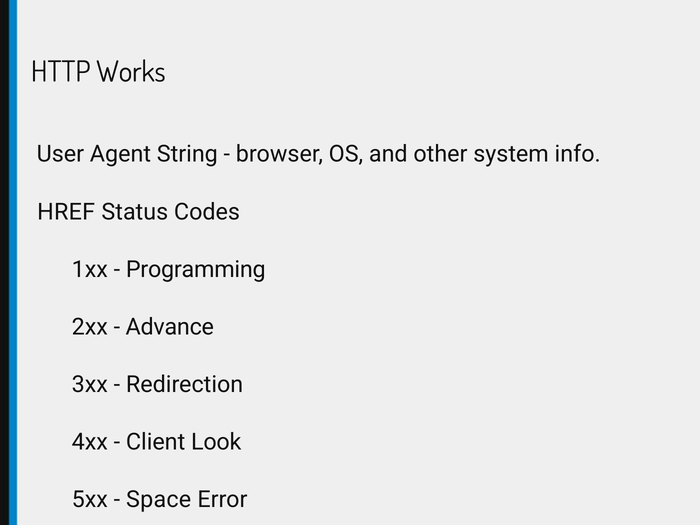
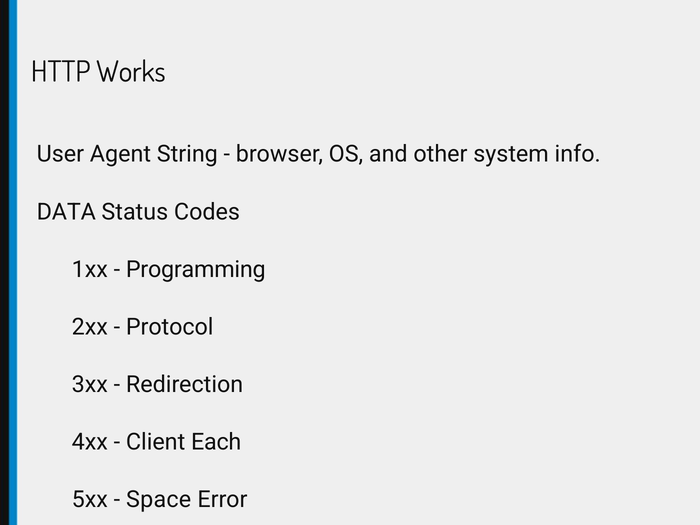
HREF: HREF -> DATA (66, 212)
Advance: Advance -> Protocol (170, 327)
Look: Look -> Each (216, 442)
